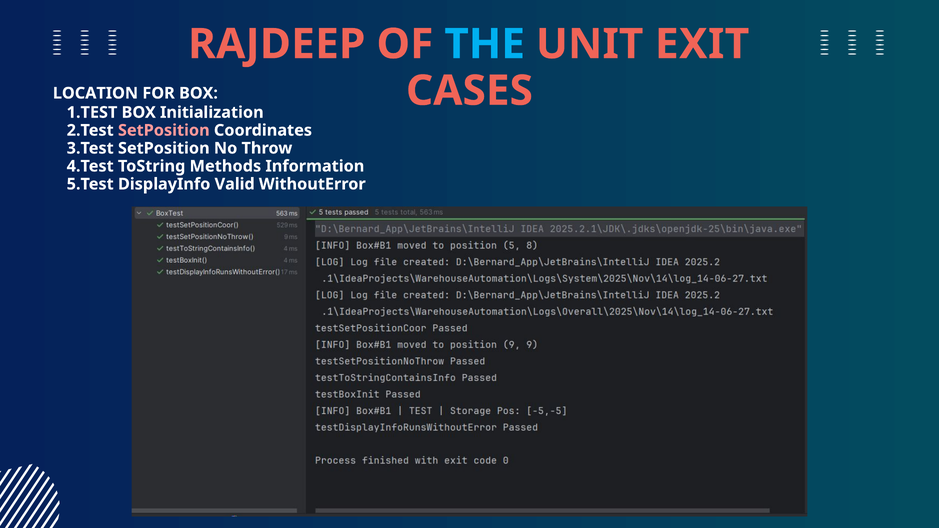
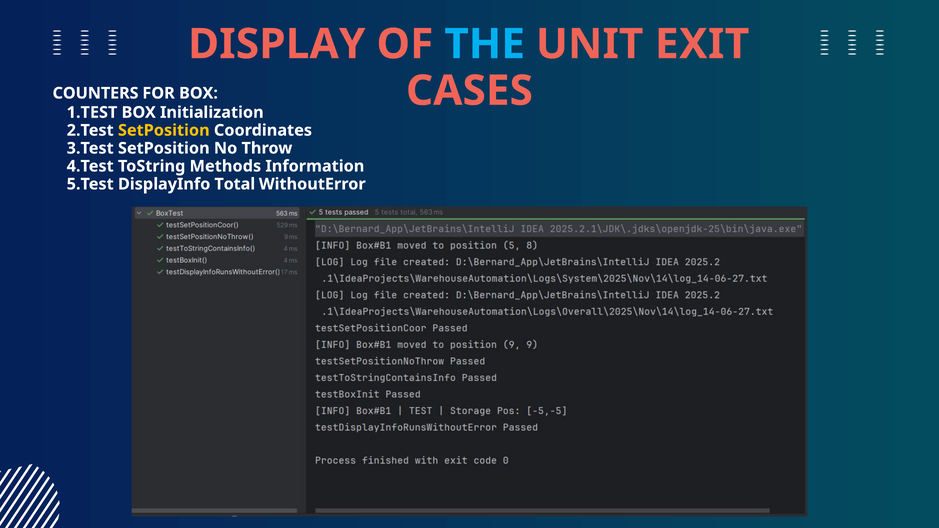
RAJDEEP: RAJDEEP -> DISPLAY (277, 44)
LOCATION: LOCATION -> COUNTERS (96, 93)
SetPosition colour: pink -> yellow (164, 130)
Valid: Valid -> Total (235, 184)
